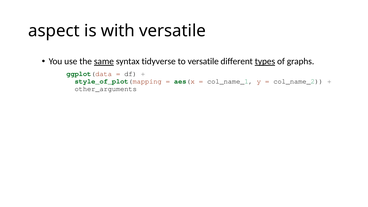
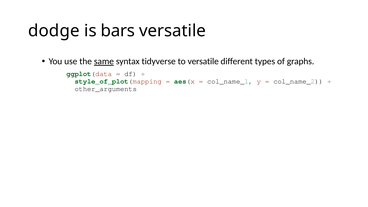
aspect: aspect -> dodge (54, 31)
with: with -> bars (118, 31)
types underline: present -> none (265, 61)
